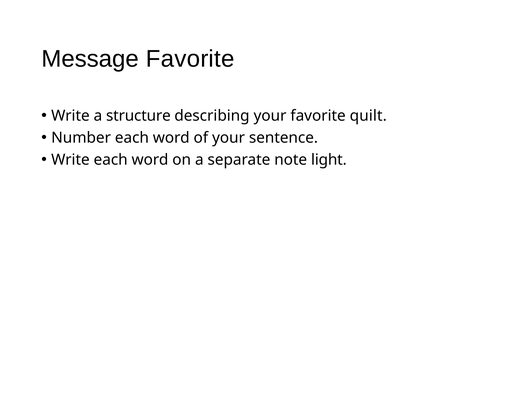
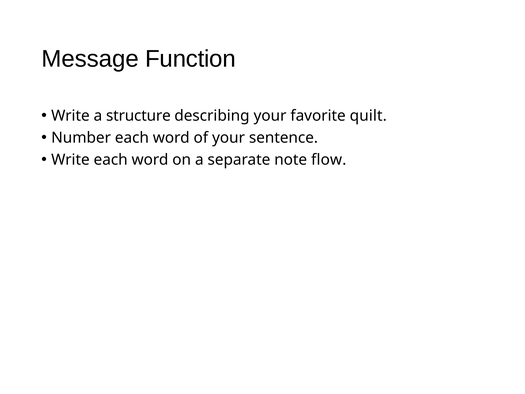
Message Favorite: Favorite -> Function (190, 59)
light: light -> flow (329, 160)
